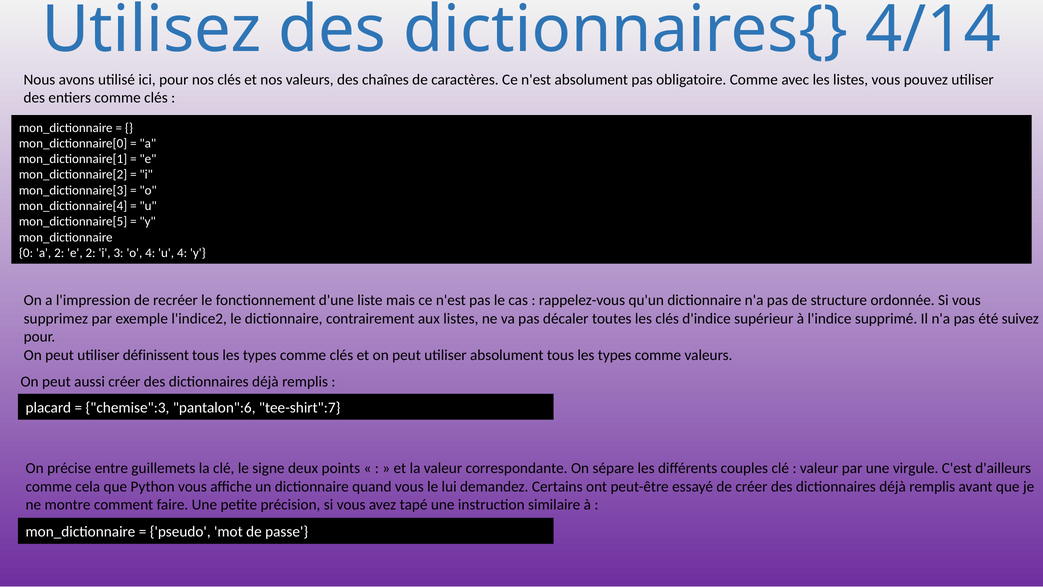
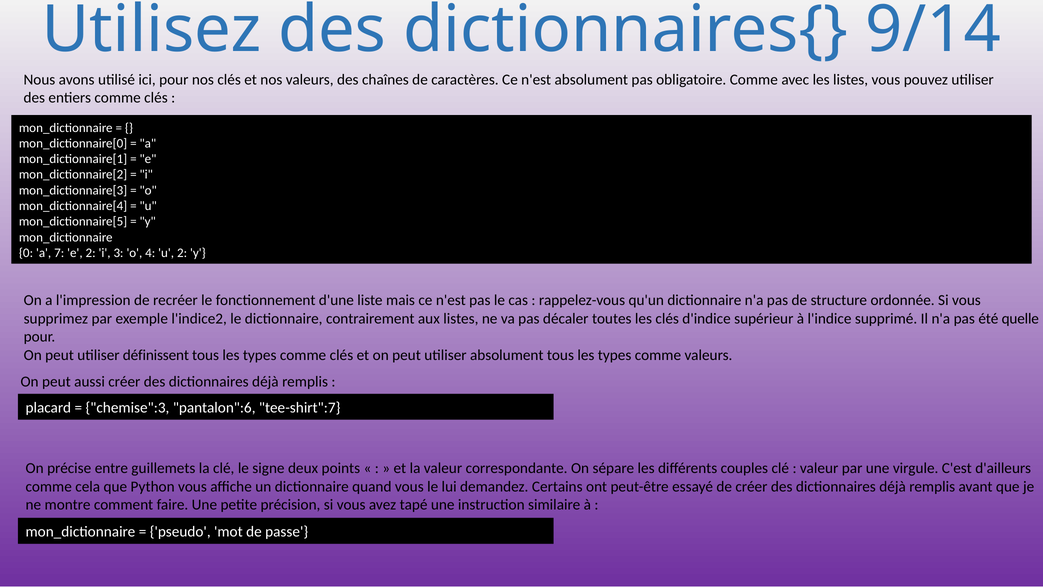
4/14: 4/14 -> 9/14 (933, 30)
a 2: 2 -> 7 (59, 253)
u 4: 4 -> 2 (182, 253)
suivez: suivez -> quelle (1020, 318)
